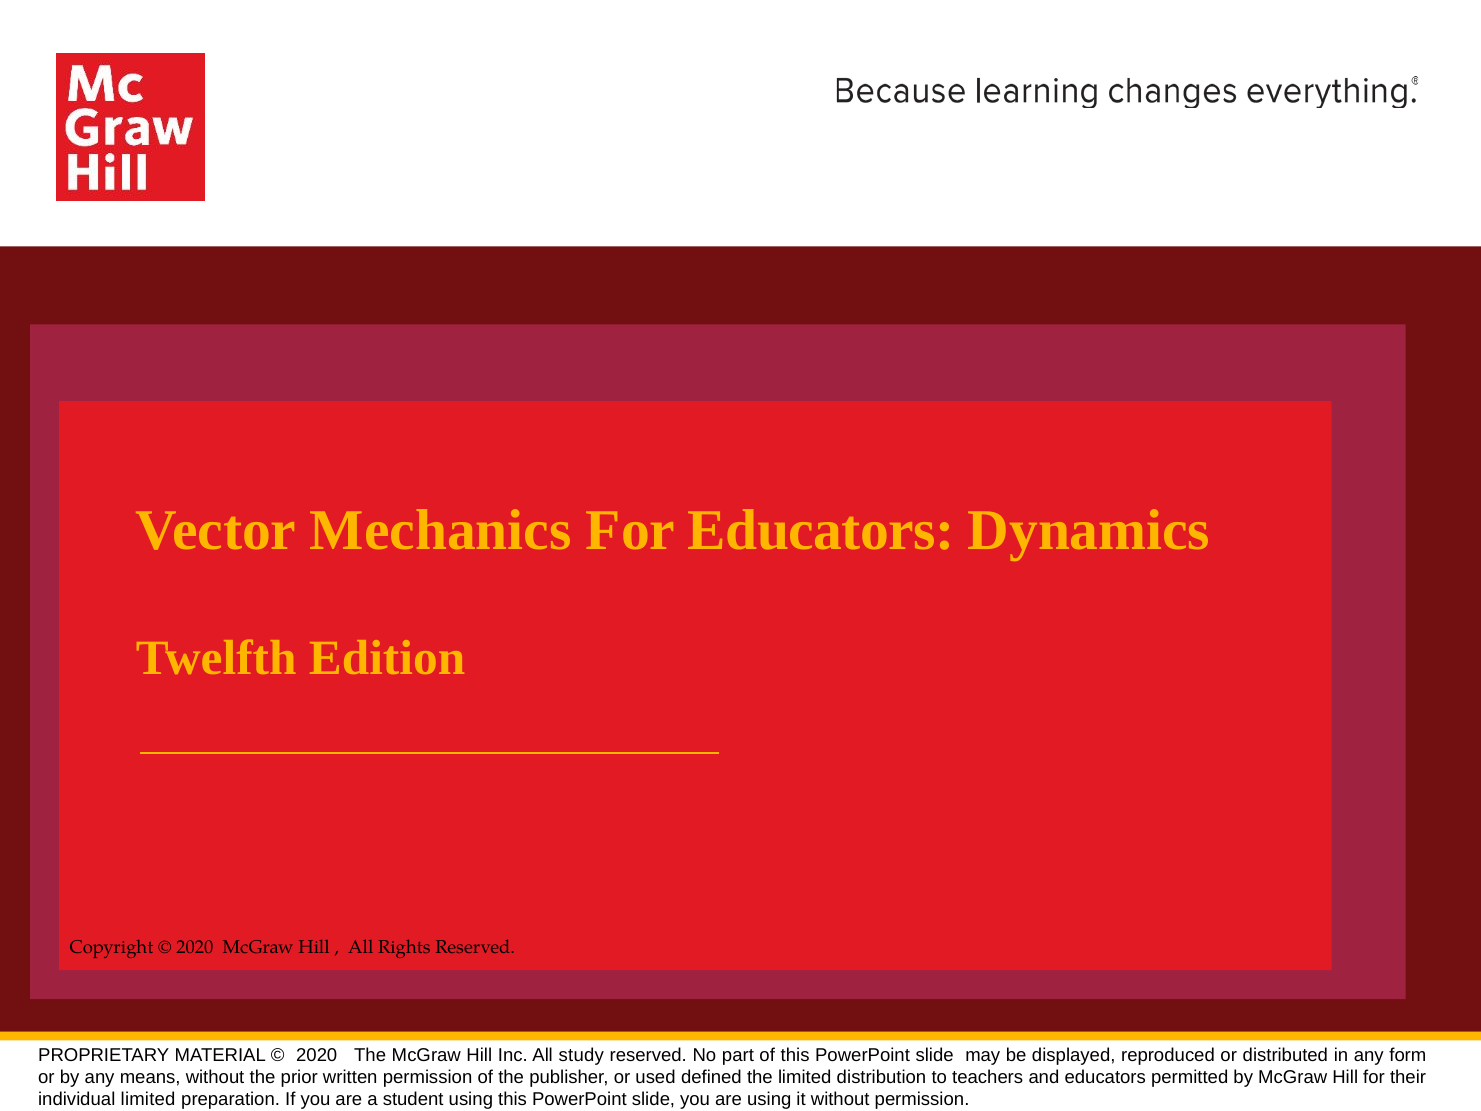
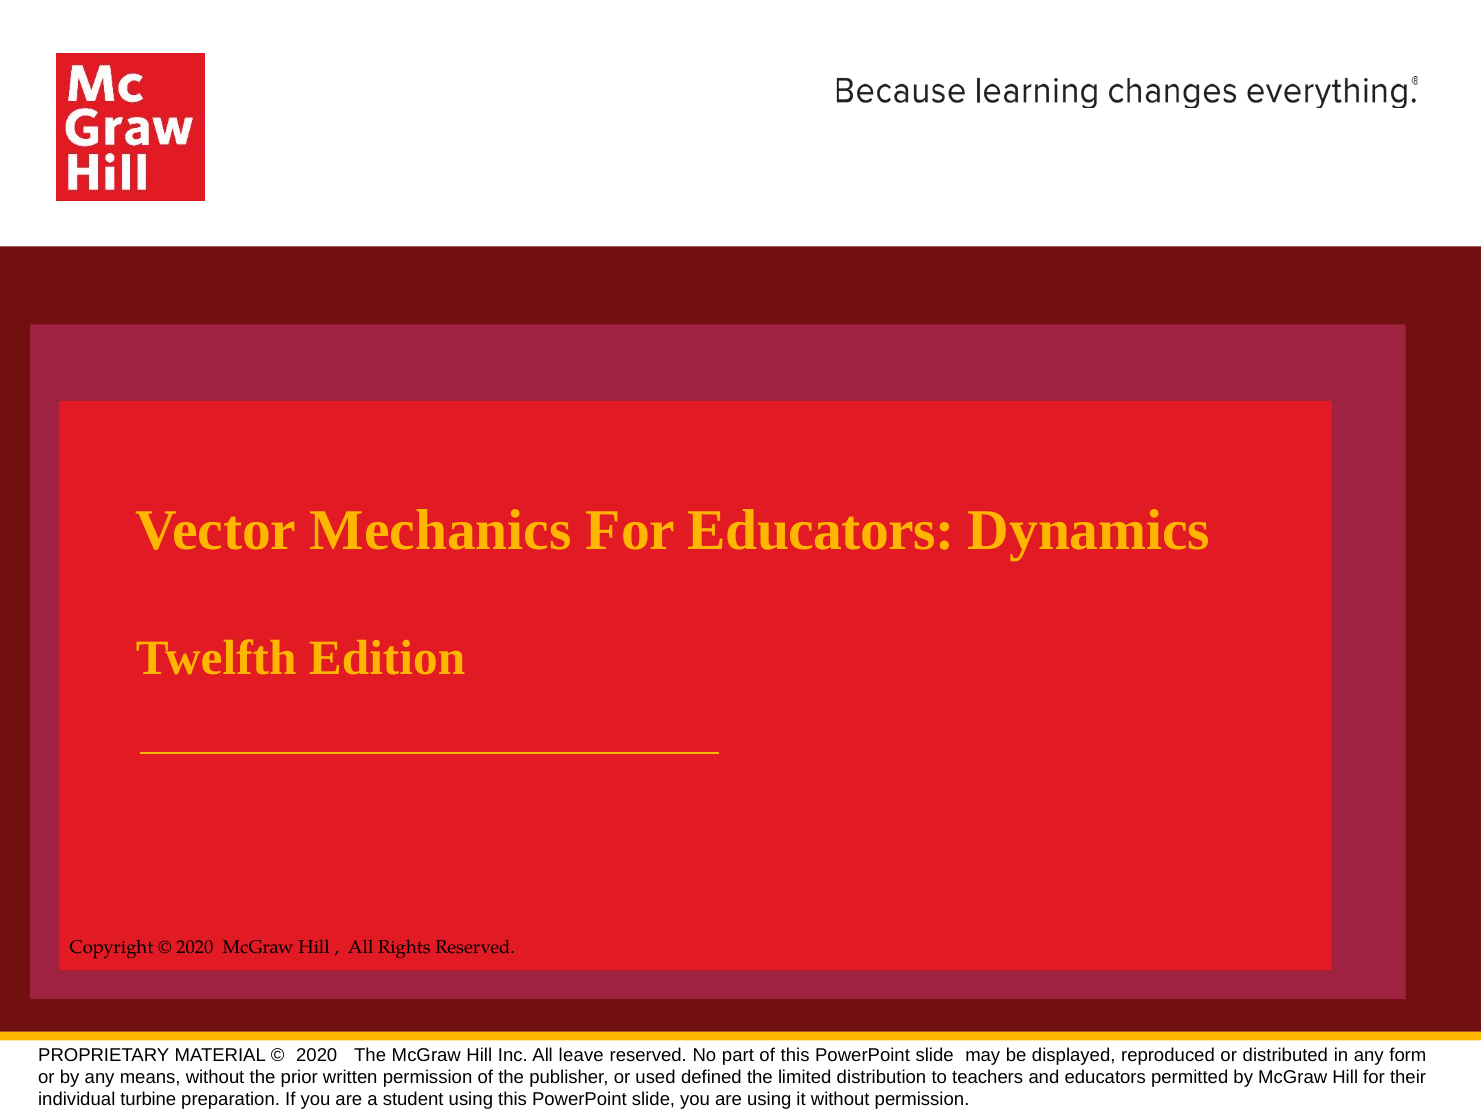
study: study -> leave (581, 1055)
individual limited: limited -> turbine (148, 1100)
